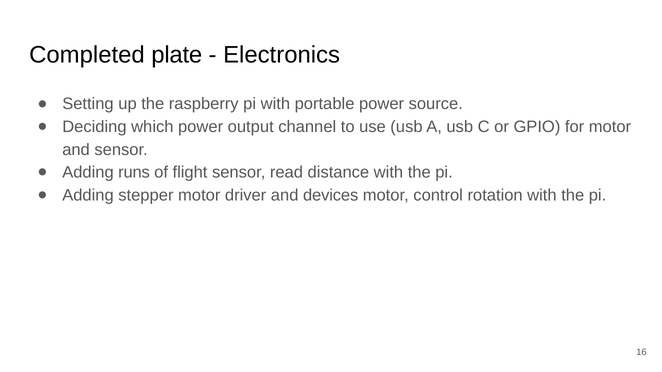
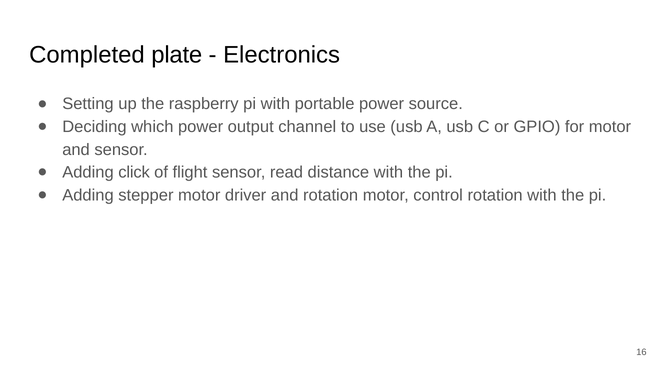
runs: runs -> click (134, 173)
and devices: devices -> rotation (331, 195)
